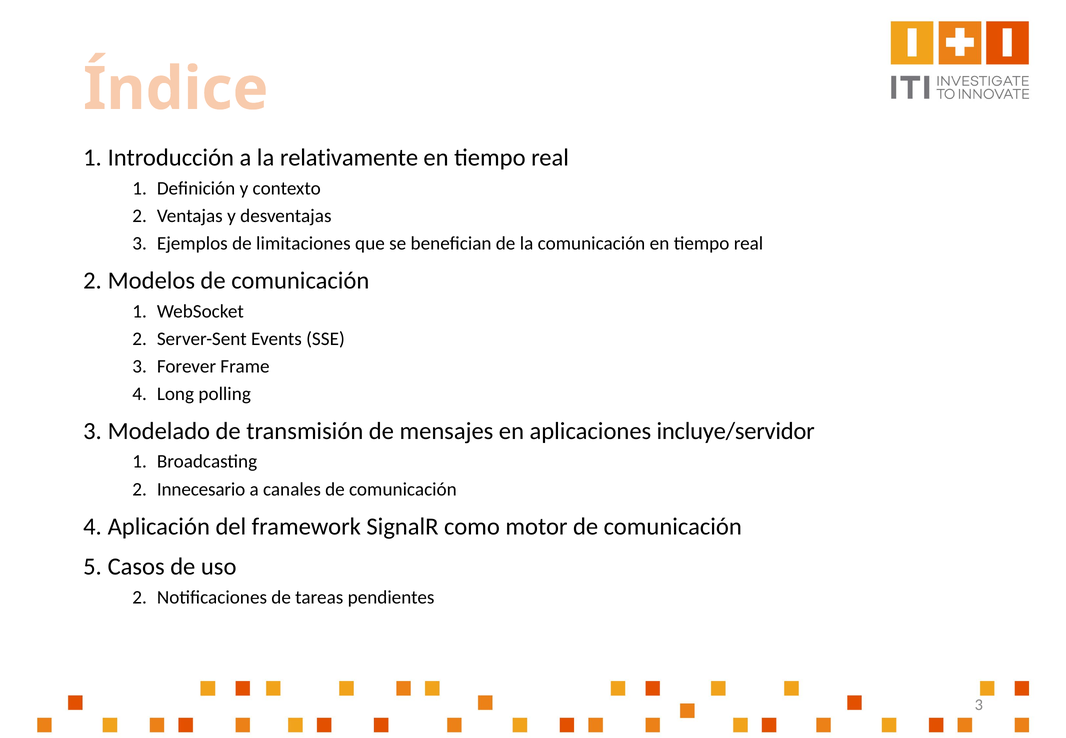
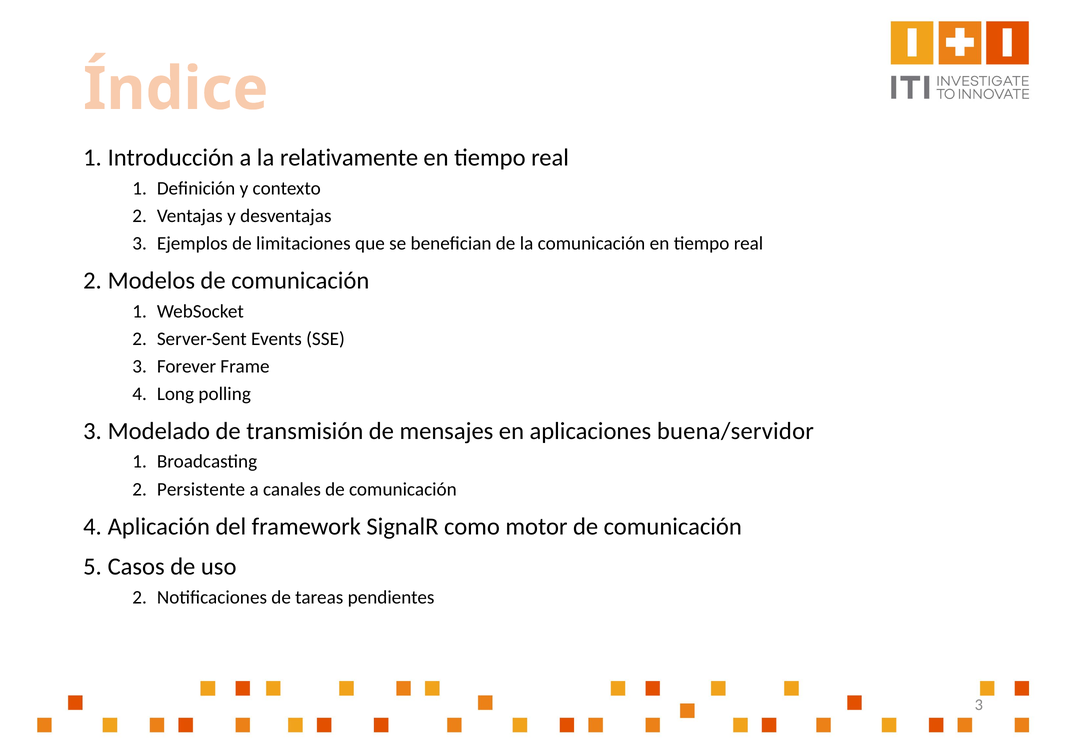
incluye/servidor: incluye/servidor -> buena/servidor (735, 431)
Innecesario: Innecesario -> Persistente (201, 489)
